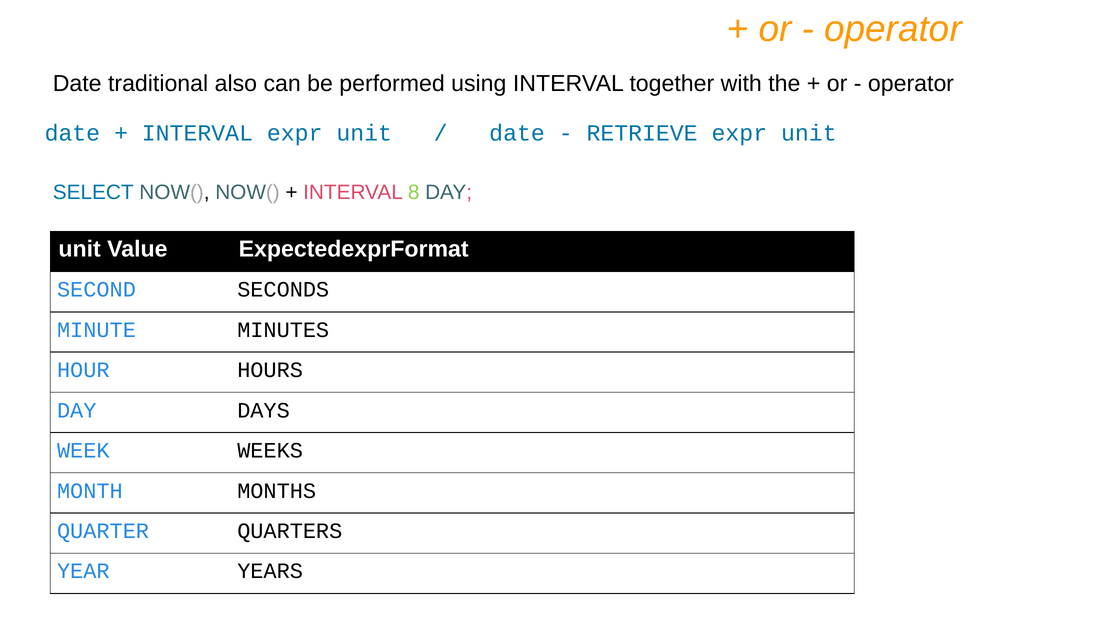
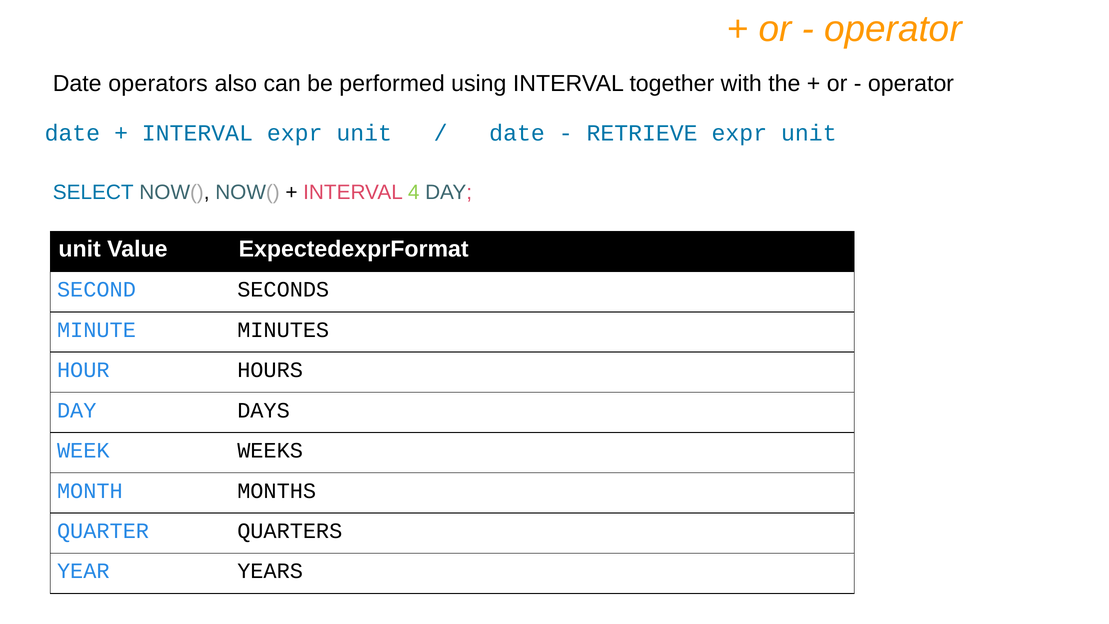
traditional: traditional -> operators (158, 83)
8: 8 -> 4 (414, 192)
